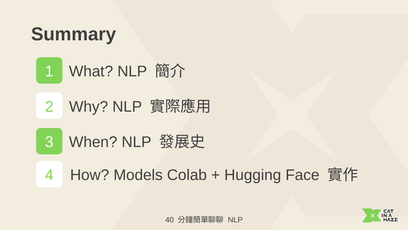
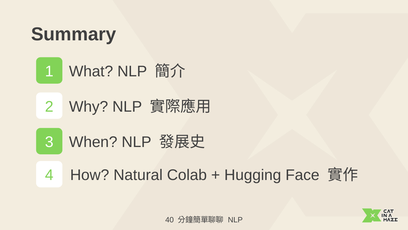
Models: Models -> Natural (138, 175)
